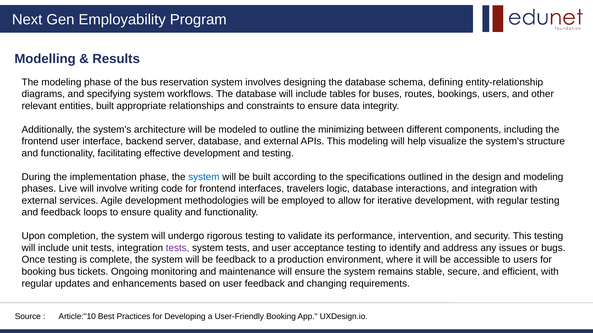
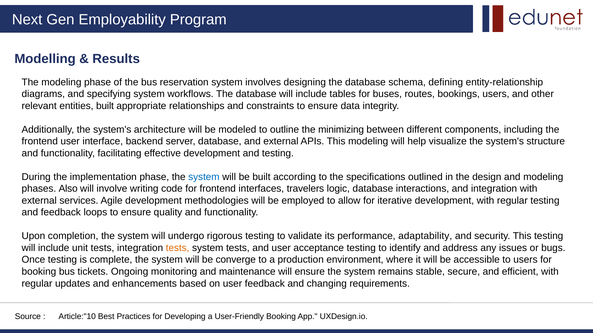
Live: Live -> Also (68, 189)
intervention: intervention -> adaptability (425, 236)
tests colour: purple -> orange (178, 248)
be feedback: feedback -> converge (236, 260)
